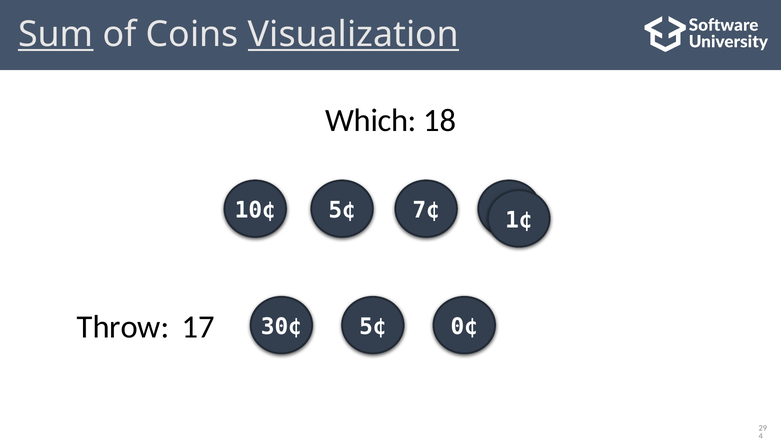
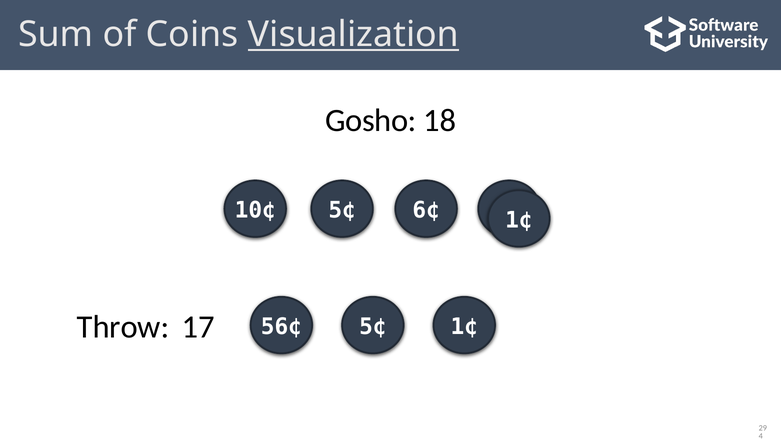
Sum underline: present -> none (56, 34)
Which: Which -> Gosho (371, 121)
7¢: 7¢ -> 6¢ (426, 210)
30¢: 30¢ -> 56¢ (281, 327)
5¢ 0¢: 0¢ -> 1¢ (464, 327)
